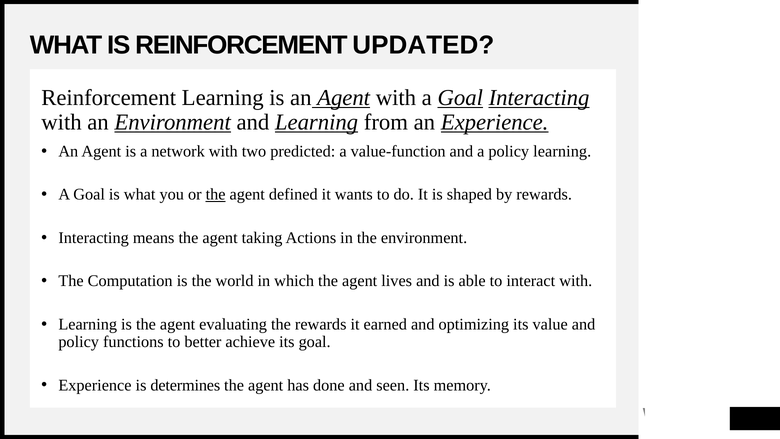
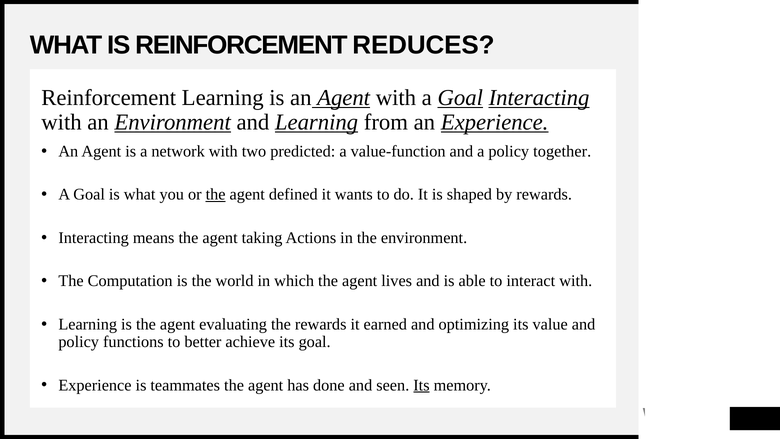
UPDATED: UPDATED -> REDUCES (423, 45)
policy learning: learning -> together (562, 151)
determines: determines -> teammates (185, 385)
Its underline: none -> present (421, 385)
